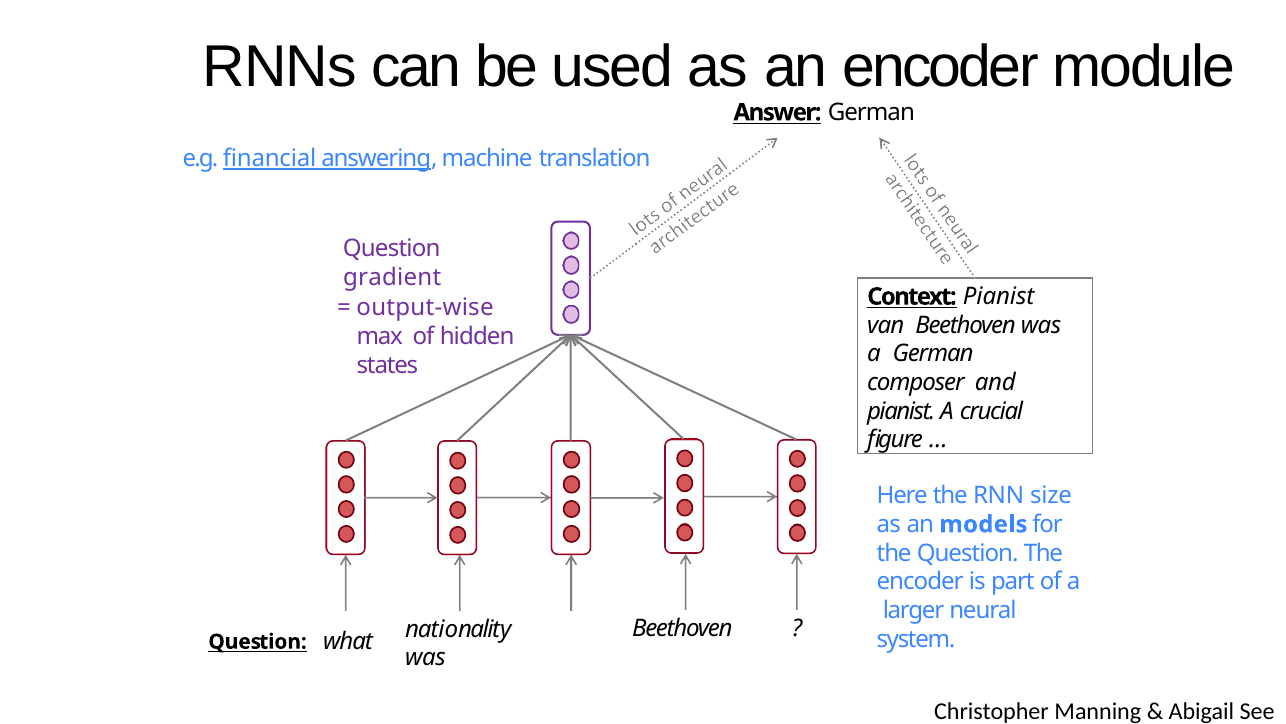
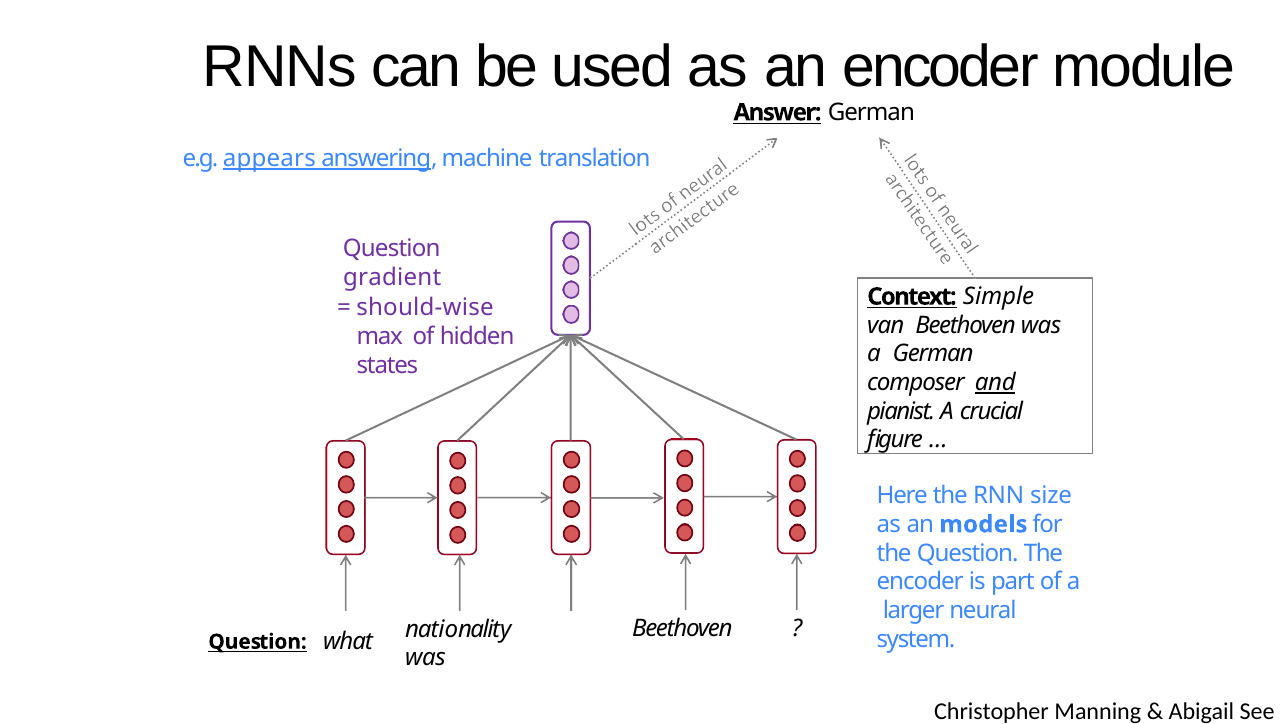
financial: financial -> appears (269, 158)
Context Pianist: Pianist -> Simple (999, 296)
output-wise: output-wise -> should-wise (425, 307)
and underline: none -> present (995, 382)
